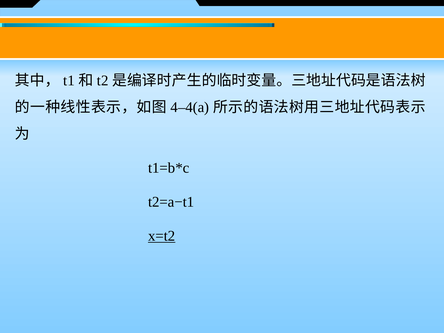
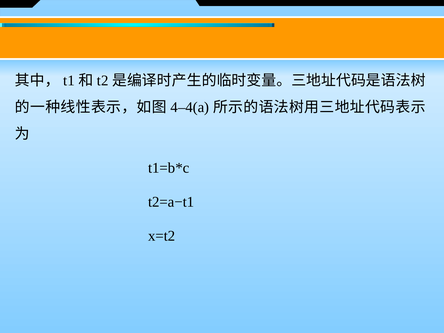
x=t2 underline: present -> none (162, 236)
